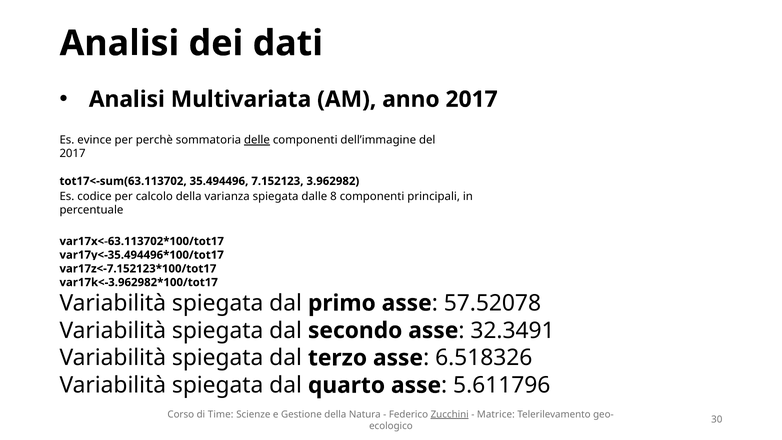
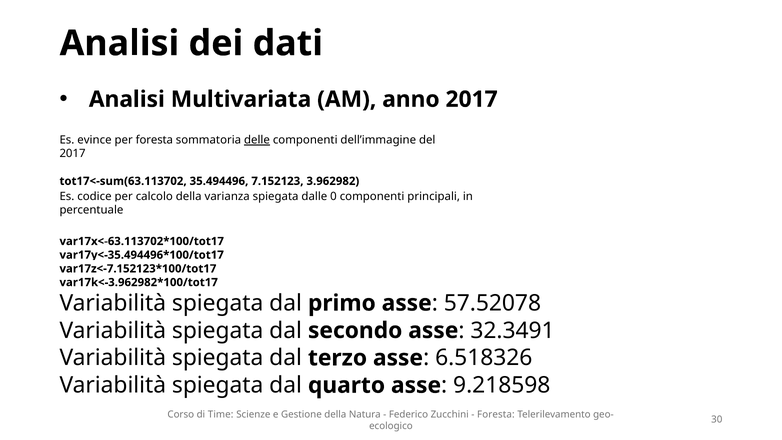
per perchè: perchè -> foresta (154, 140)
8: 8 -> 0 (333, 196)
5.611796: 5.611796 -> 9.218598 (502, 385)
Zucchini underline: present -> none (450, 414)
Matrice: Matrice -> Foresta (496, 414)
